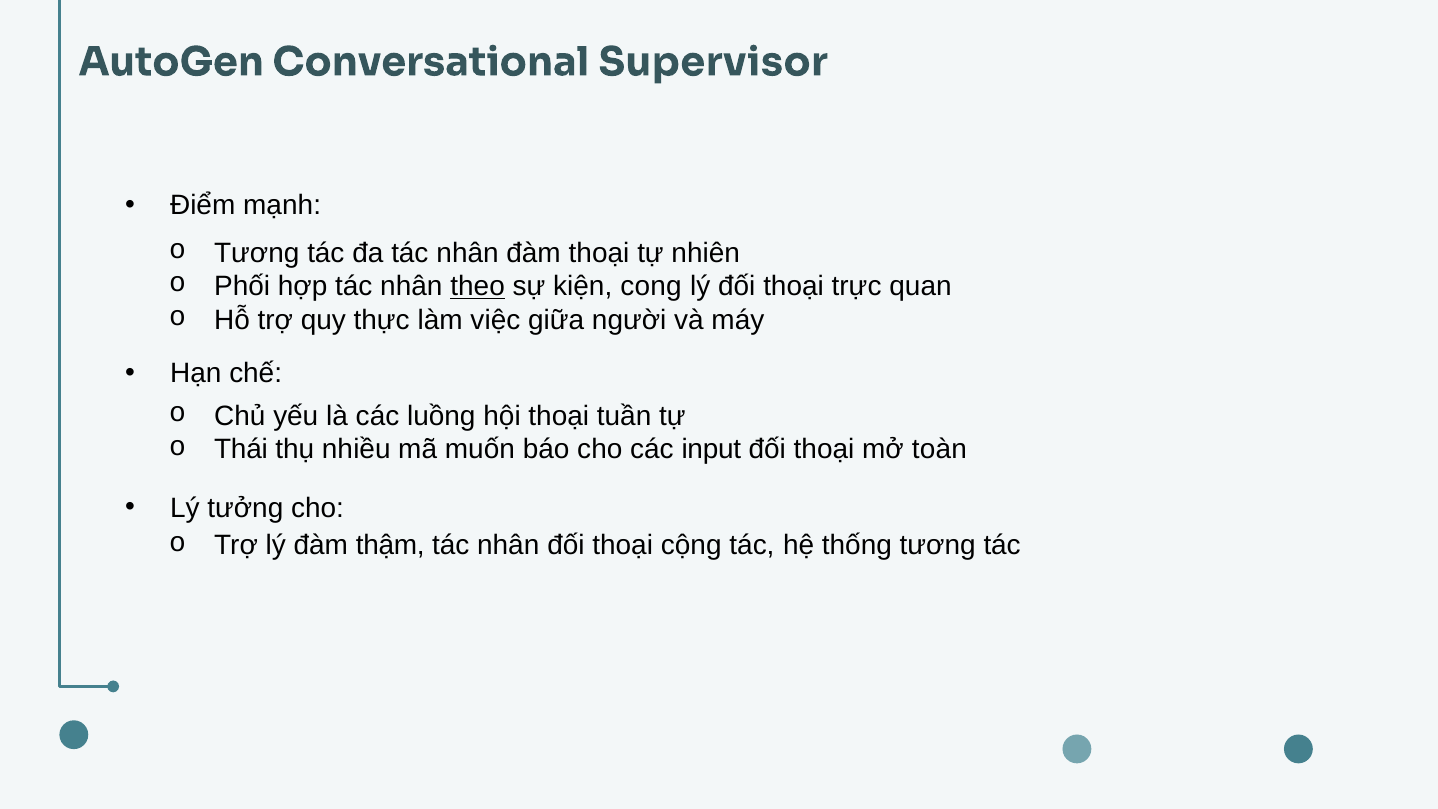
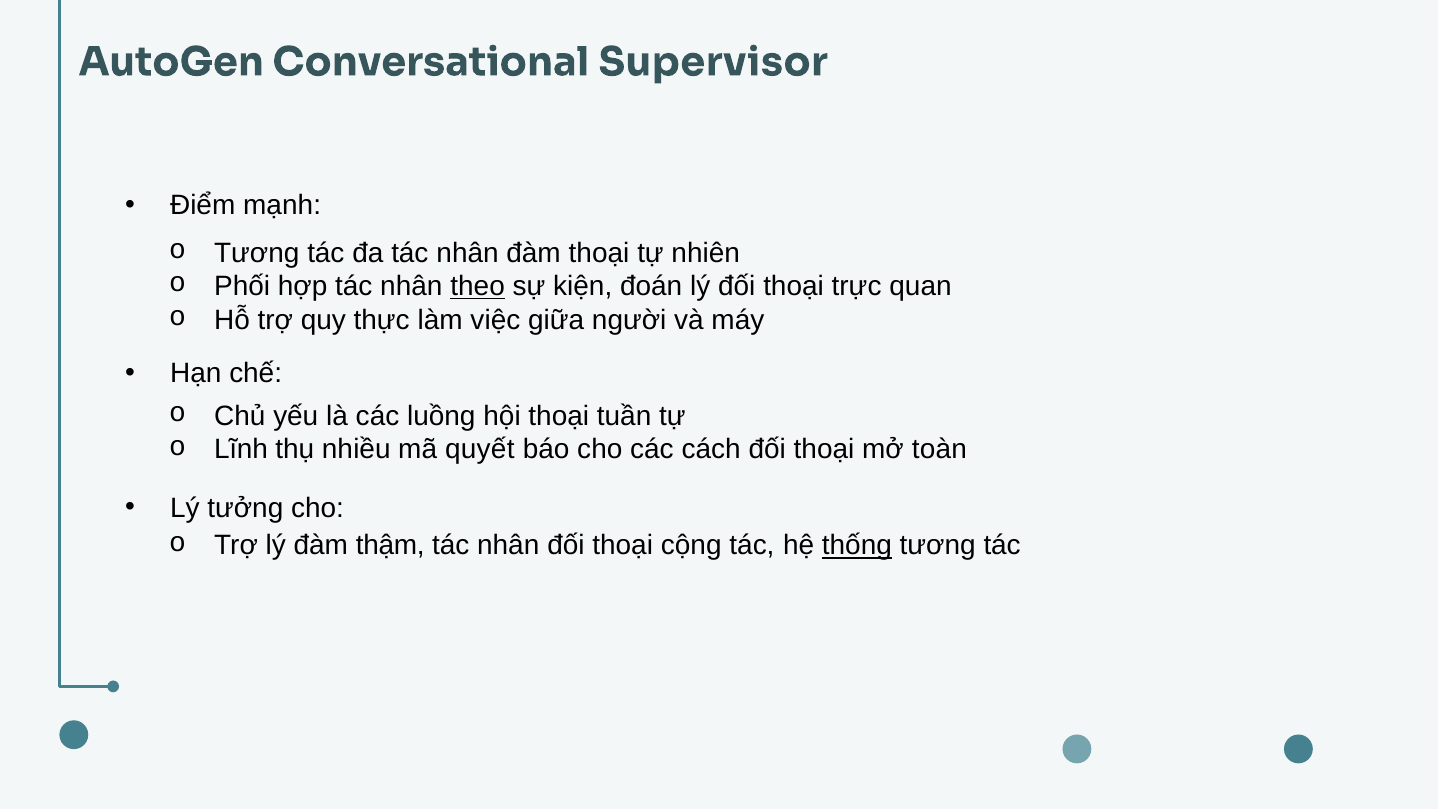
cong: cong -> đoán (651, 286)
Thái: Thái -> Lĩnh (241, 450)
muốn: muốn -> quyết (480, 450)
input: input -> cách (711, 450)
thống underline: none -> present (857, 546)
